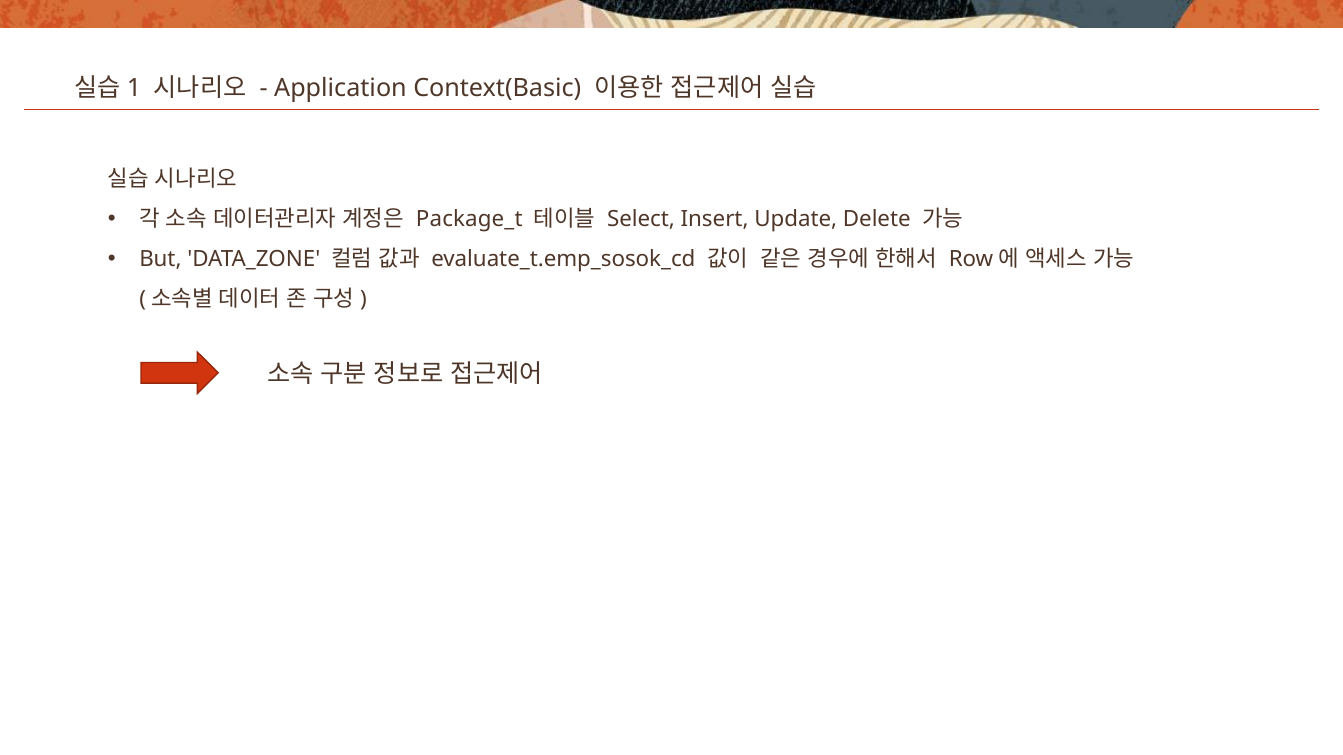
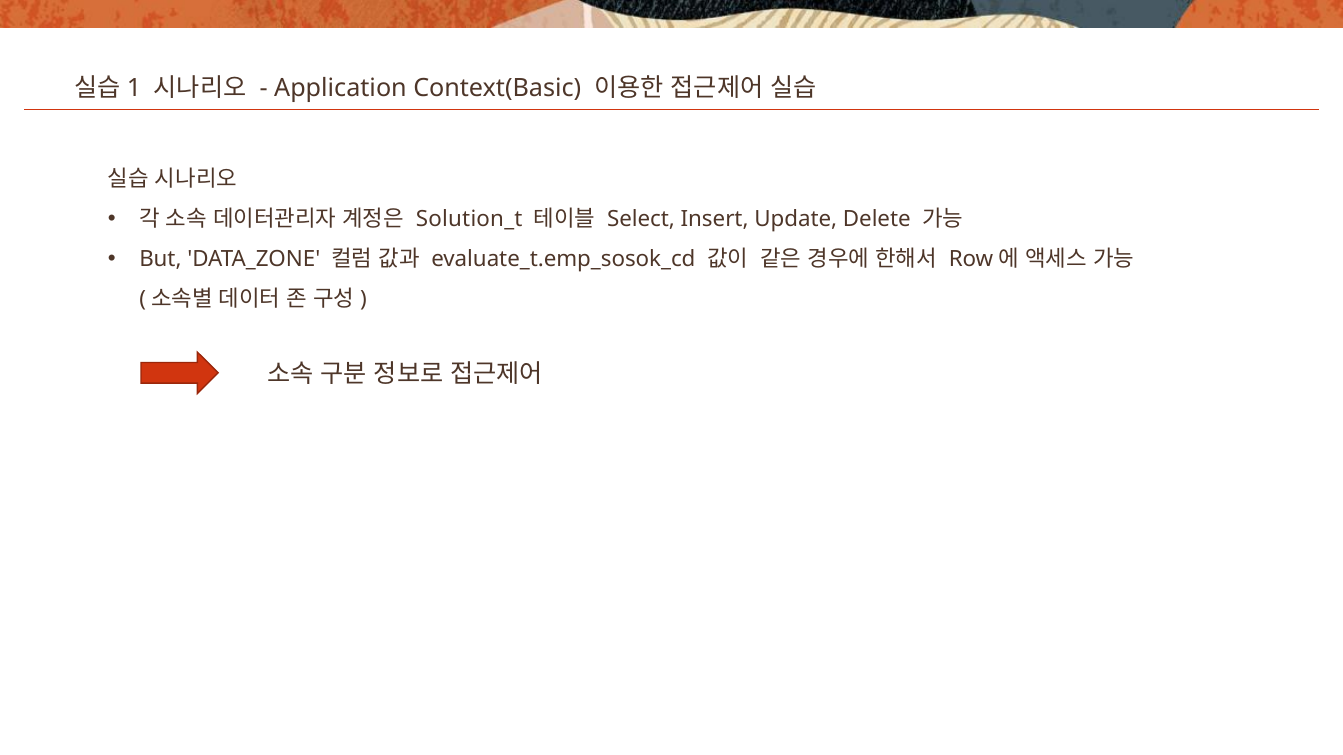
Package_t: Package_t -> Solution_t (469, 219)
